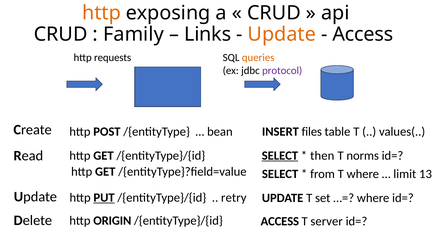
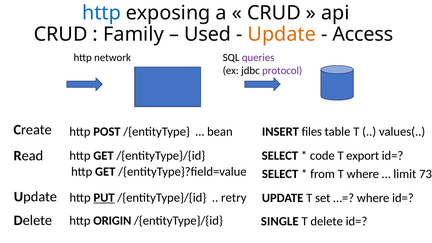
http colour: orange -> blue (102, 13)
Links: Links -> Used (208, 34)
requests: requests -> network (113, 57)
queries colour: orange -> purple (258, 57)
SELECT underline: present -> none (280, 156)
then: then -> code (322, 156)
norms: norms -> export (363, 156)
13: 13 -> 73 (426, 174)
ACCESS: ACCESS -> SINGLE (280, 221)
T server: server -> delete (327, 221)
